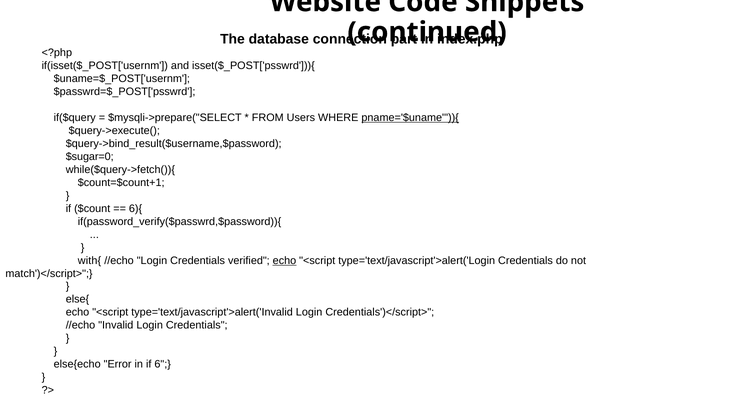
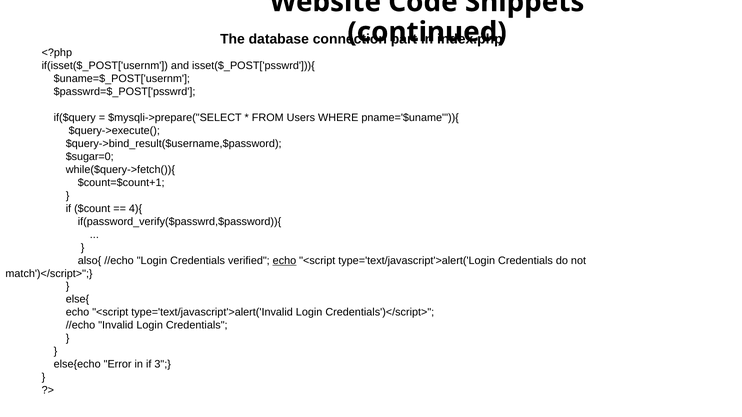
pname='$uname'")){ underline: present -> none (410, 118)
6){: 6){ -> 4){ (136, 209)
with{: with{ -> also{ (90, 261)
6: 6 -> 3 (163, 365)
